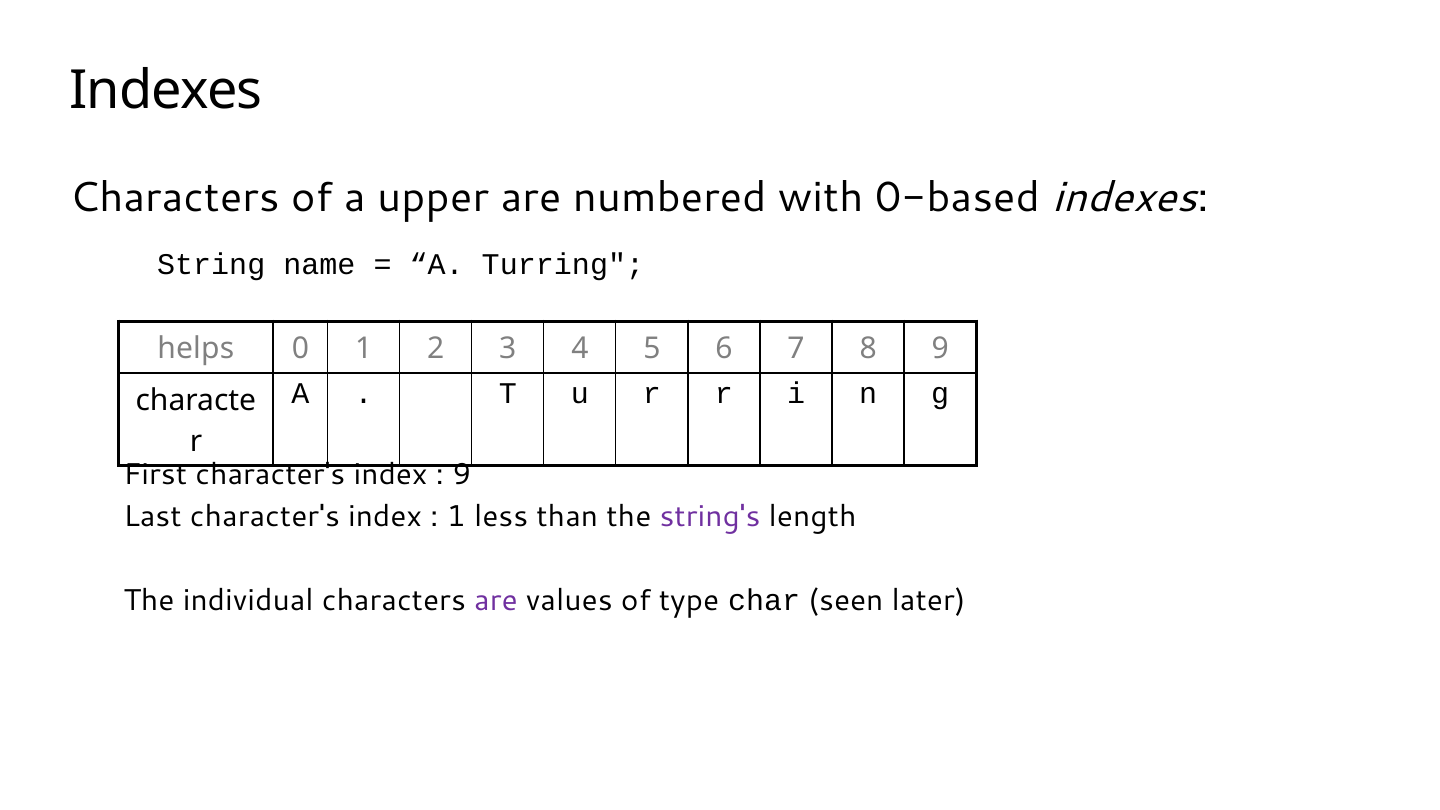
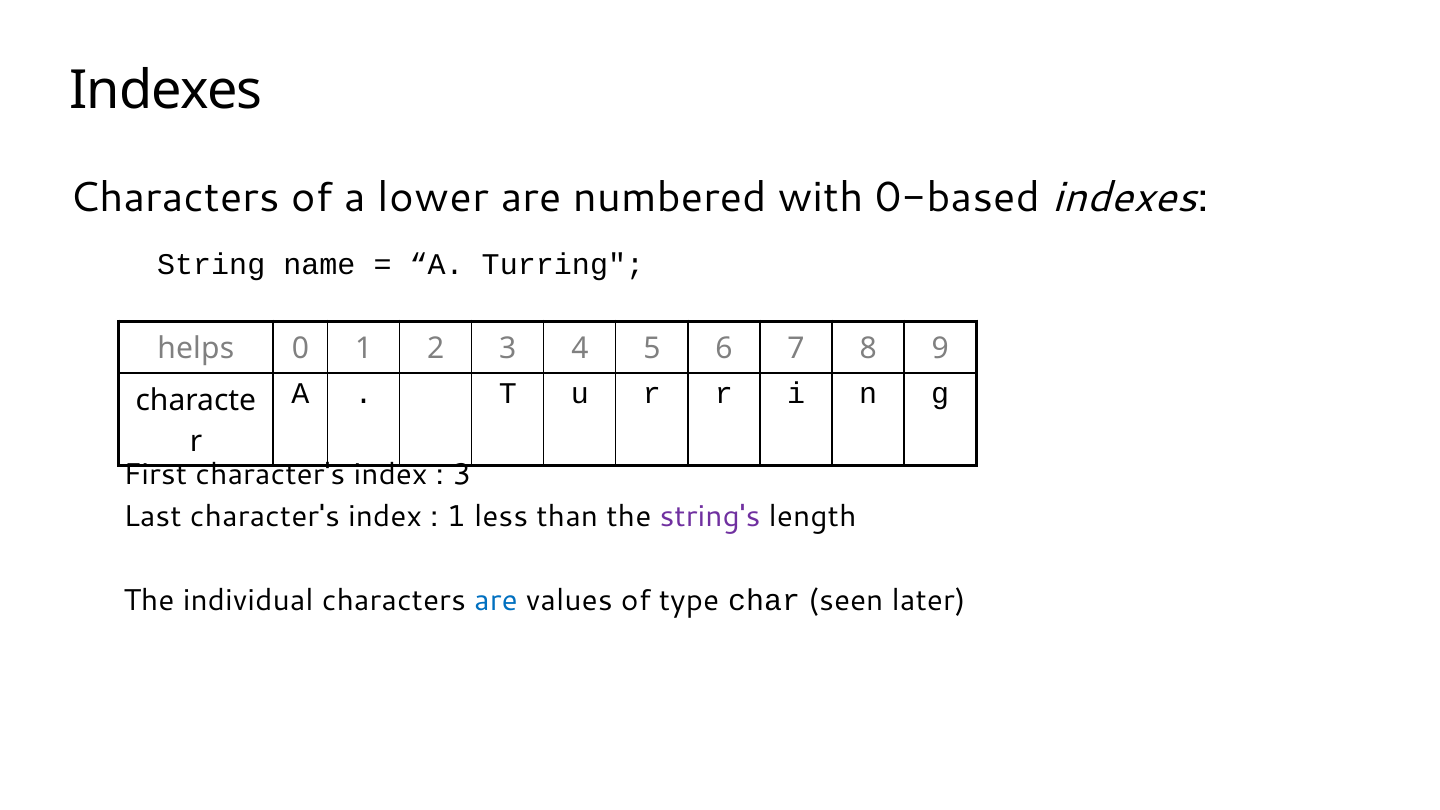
upper: upper -> lower (433, 198)
9: 9 -> 3 (462, 475)
are colour: purple -> blue (496, 601)
